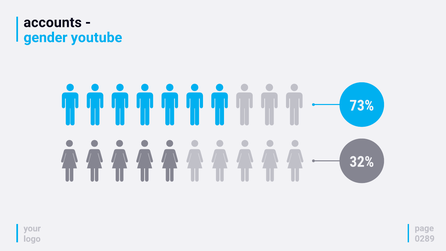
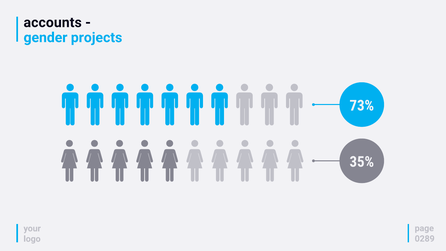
youtube: youtube -> projects (97, 38)
32%: 32% -> 35% (362, 162)
